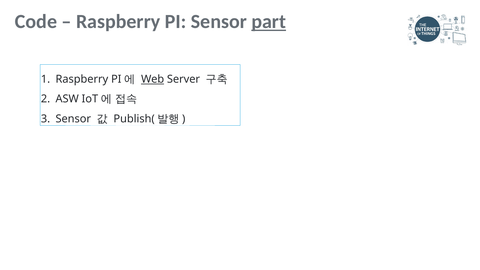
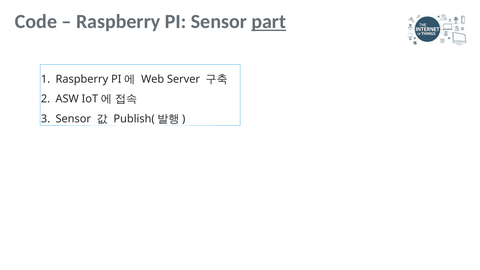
Web underline: present -> none (153, 79)
